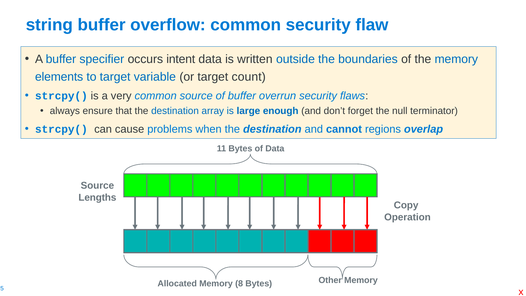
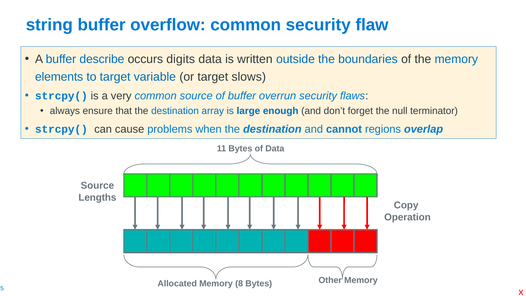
specifier: specifier -> describe (102, 59)
intent: intent -> digits (181, 59)
count: count -> slows (249, 77)
